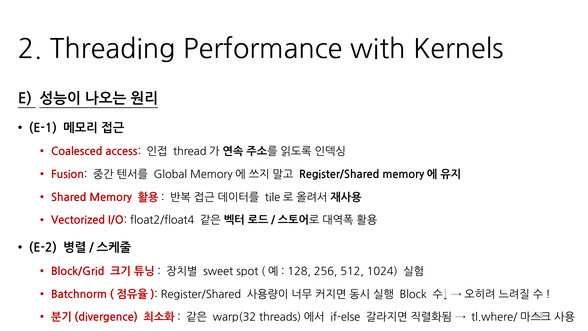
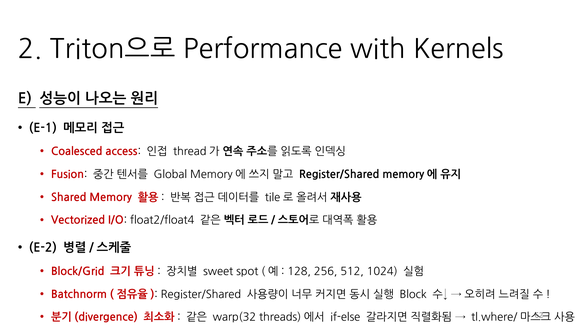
Threading: Threading -> Triton으로 (113, 49)
